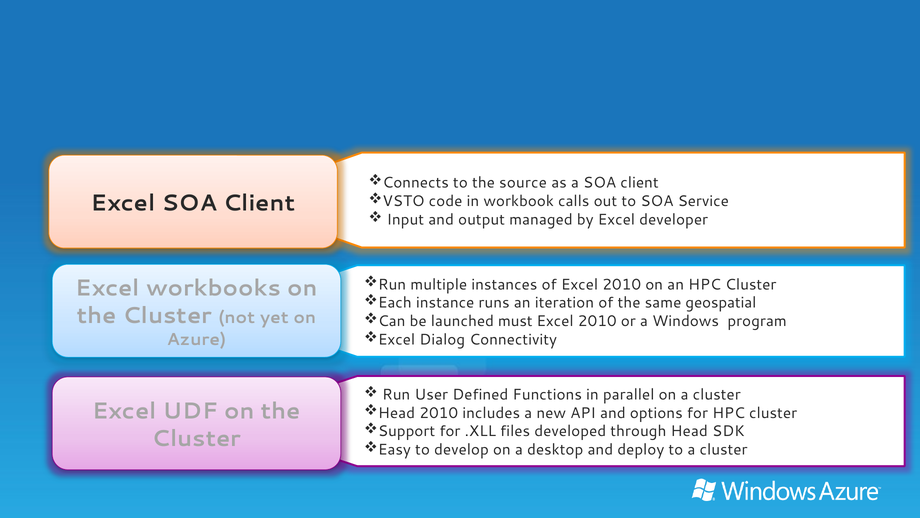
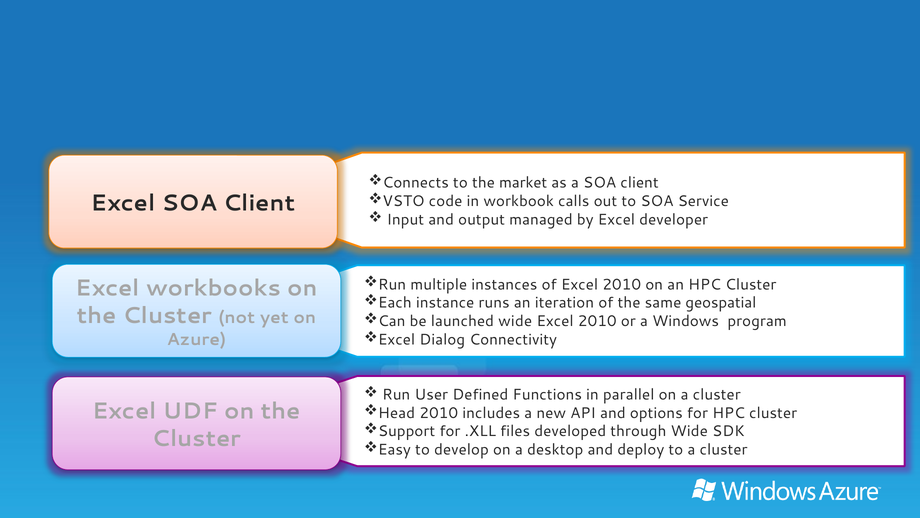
source: source -> market (523, 183)
launched must: must -> wide (515, 321)
through Head: Head -> Wide (689, 431)
